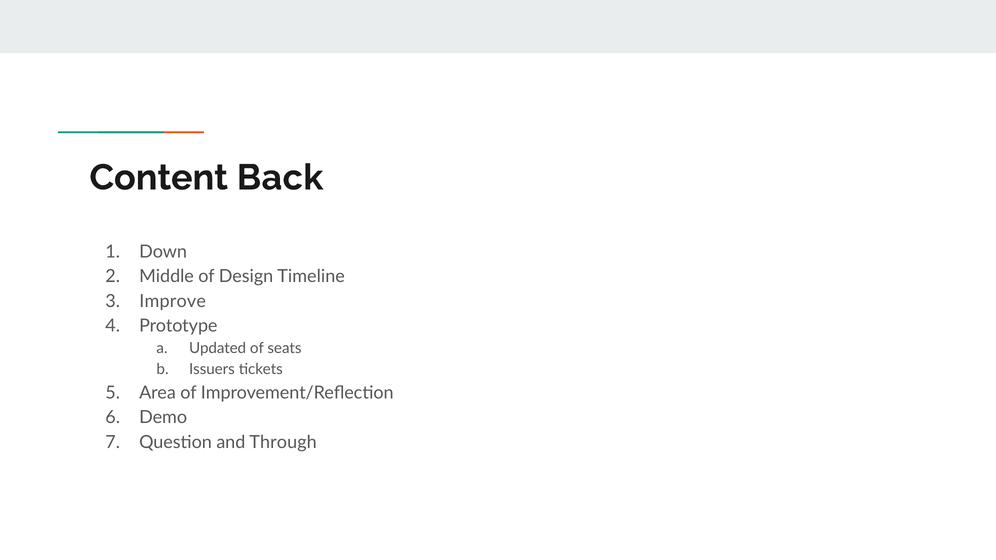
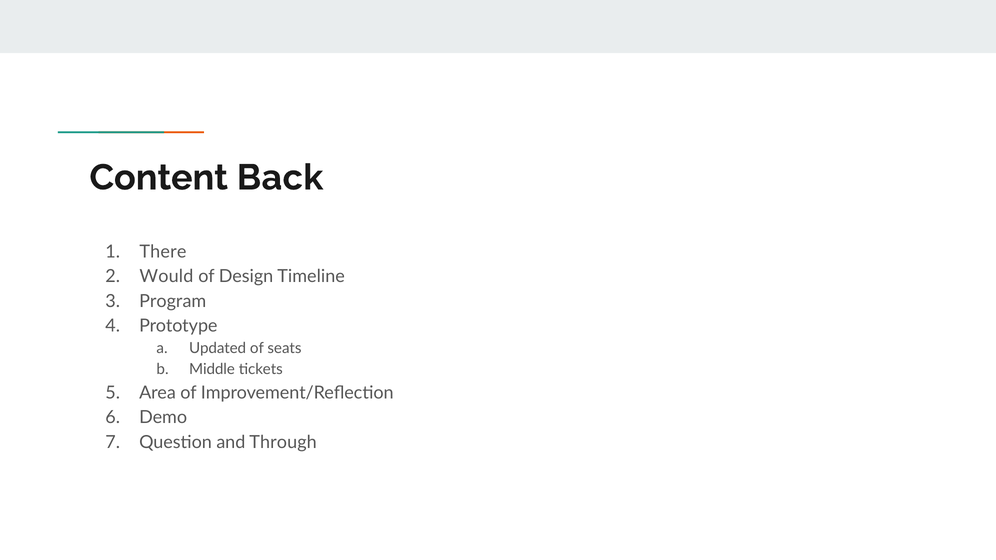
Down: Down -> There (163, 252)
Middle: Middle -> Would (166, 277)
Improve: Improve -> Program (173, 301)
Issuers: Issuers -> Middle (212, 370)
